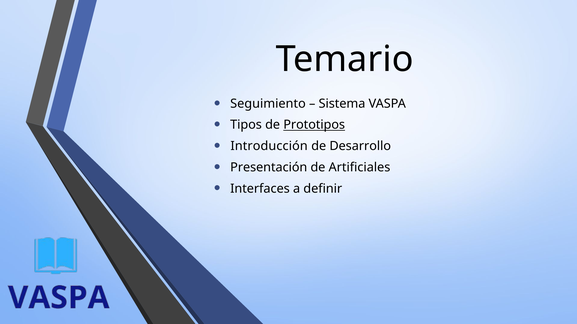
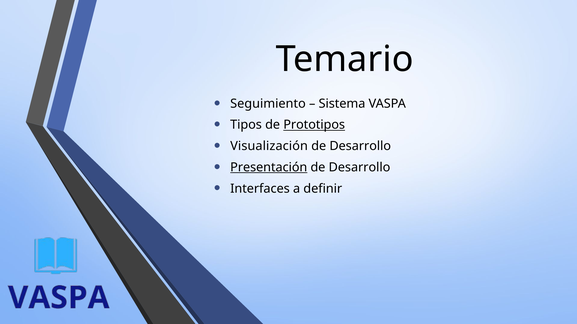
Introducción: Introducción -> Visualización (269, 146)
Presentación underline: none -> present (269, 168)
Artificiales: Artificiales -> Desarrollo (359, 168)
